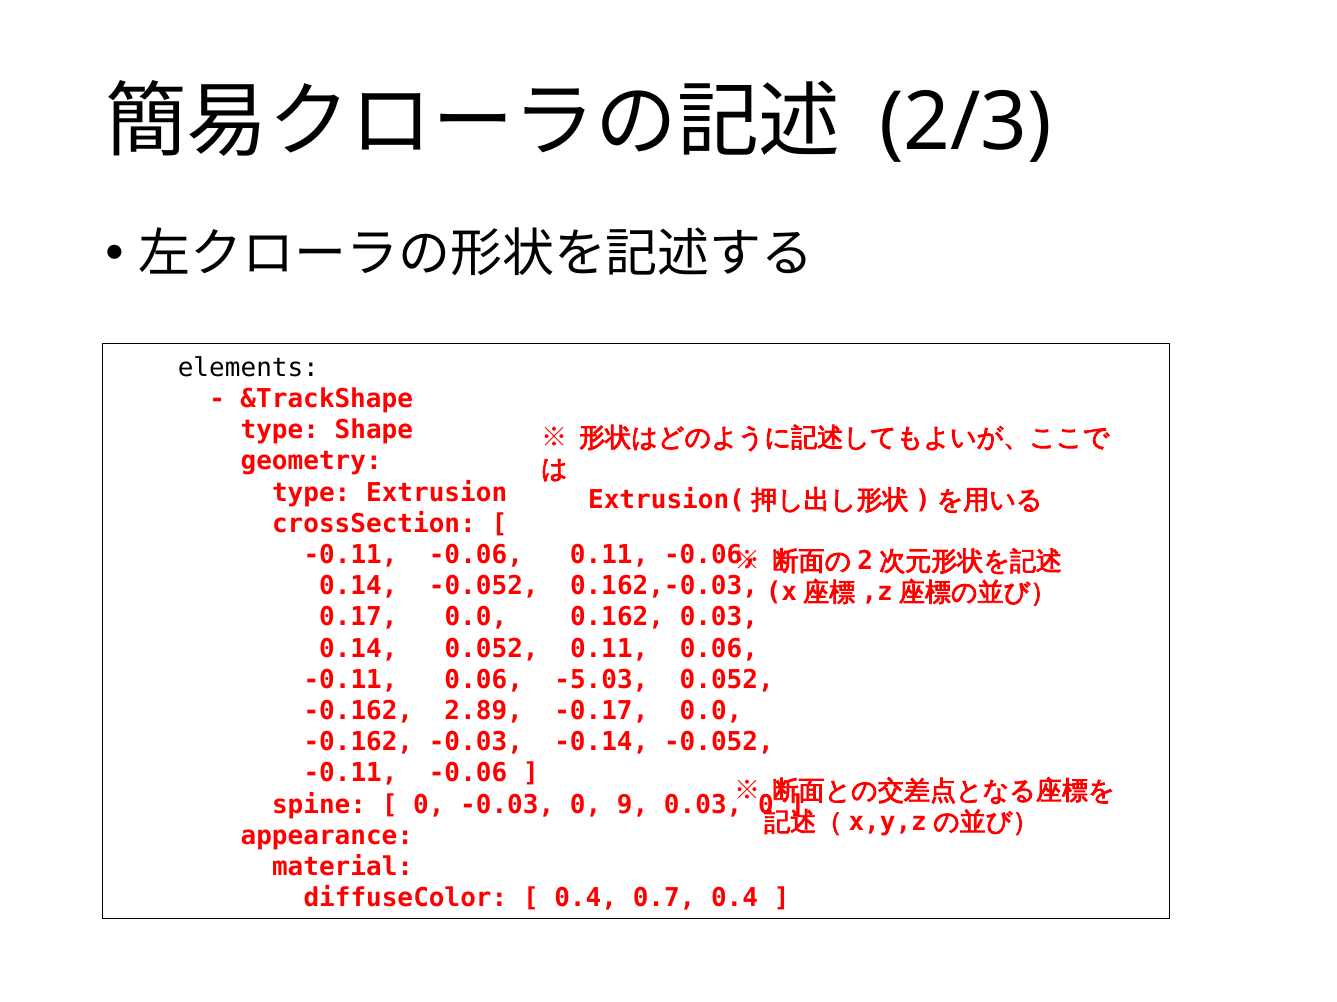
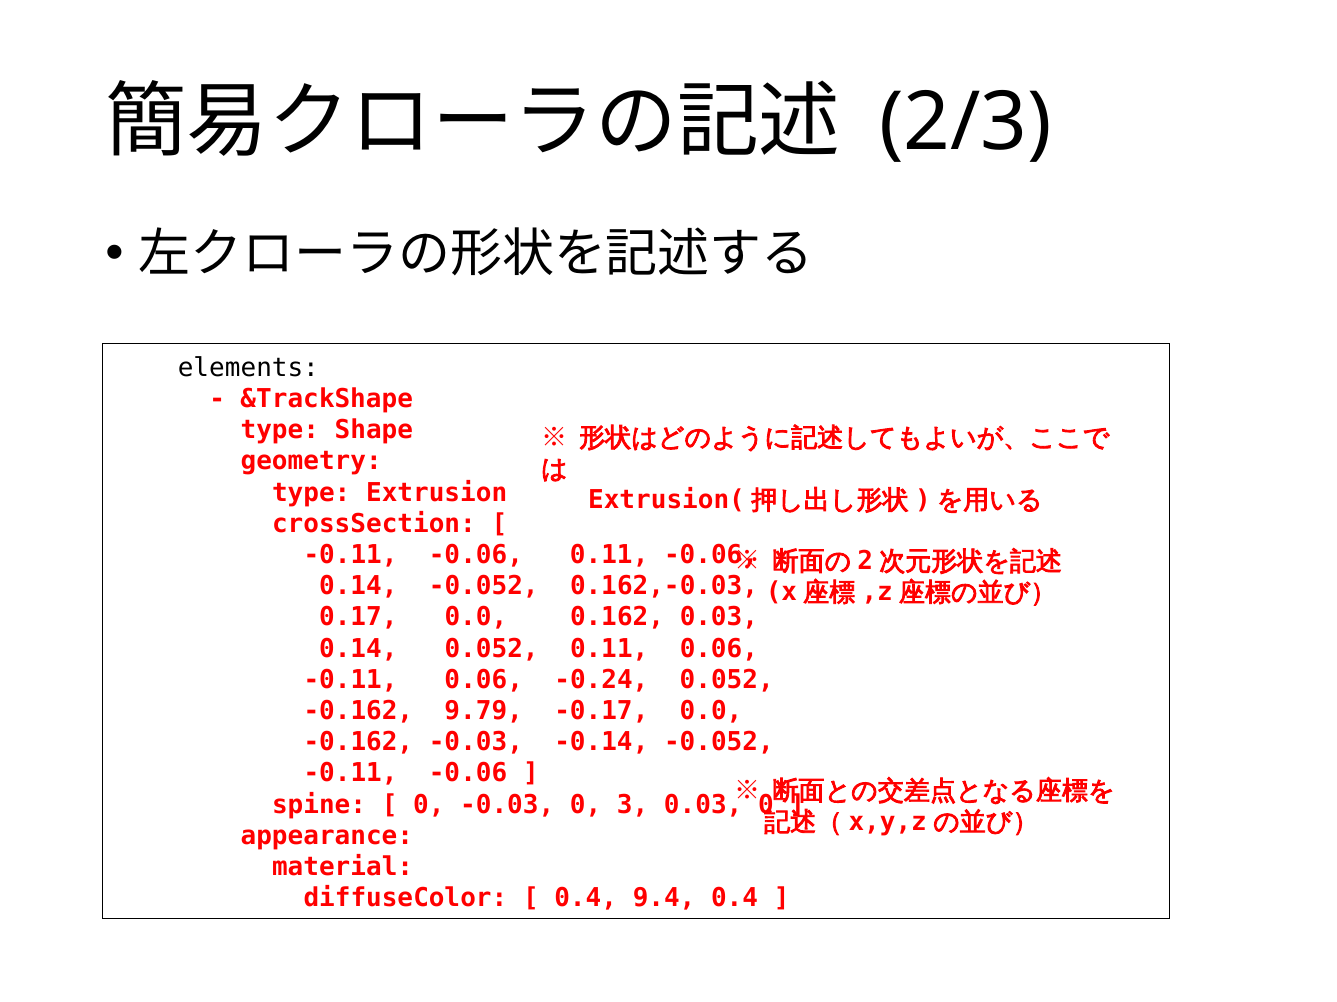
-5.03: -5.03 -> -0.24 (601, 680)
2.89: 2.89 -> 9.79 (484, 711)
9: 9 -> 3 (633, 805)
0.7: 0.7 -> 9.4 (664, 899)
